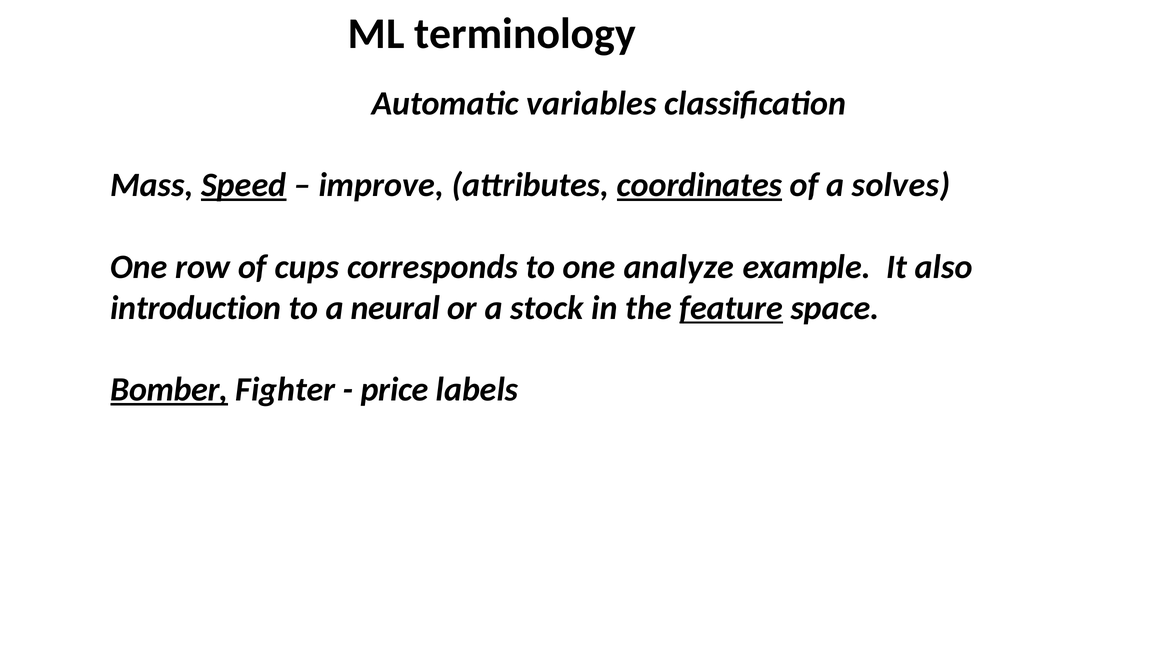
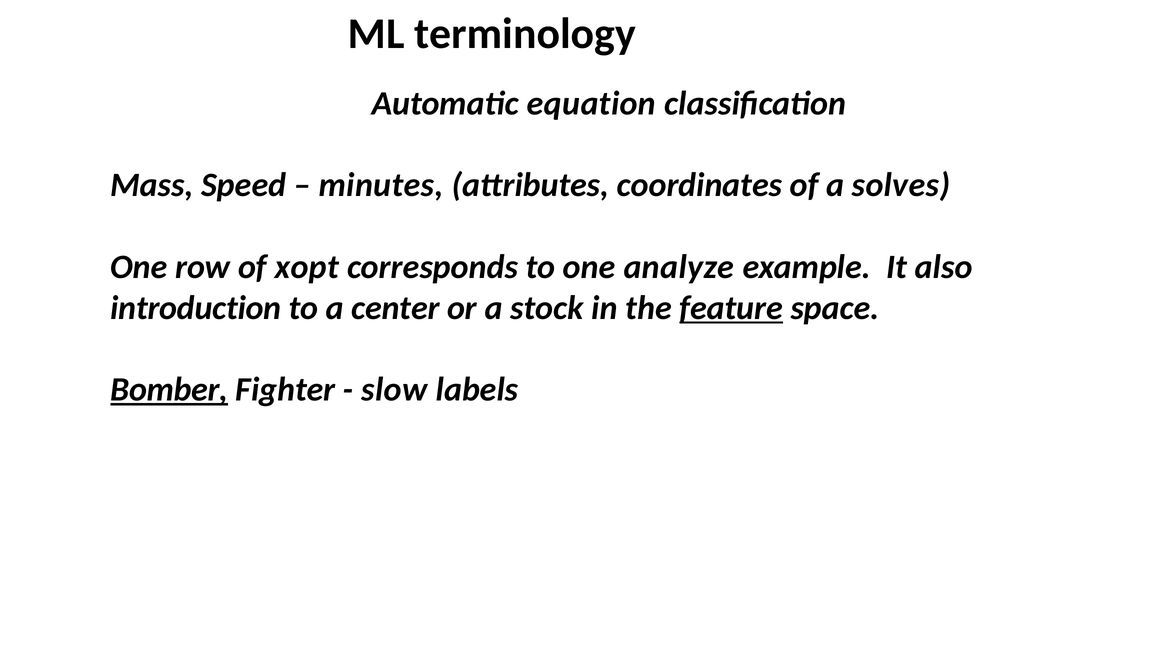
variables: variables -> equation (591, 103)
Speed underline: present -> none (244, 185)
improve: improve -> minutes (381, 185)
coordinates underline: present -> none (700, 185)
cups: cups -> xopt (307, 267)
neural: neural -> center (395, 308)
price: price -> slow (394, 390)
